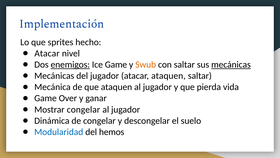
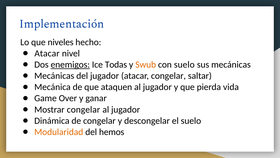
sprites: sprites -> niveles (61, 42)
Ice Game: Game -> Todas (116, 64)
con saltar: saltar -> suelo (184, 64)
mecánicas underline: present -> none (231, 64)
atacar ataquen: ataquen -> congelar (168, 76)
Modularidad colour: blue -> orange (59, 132)
